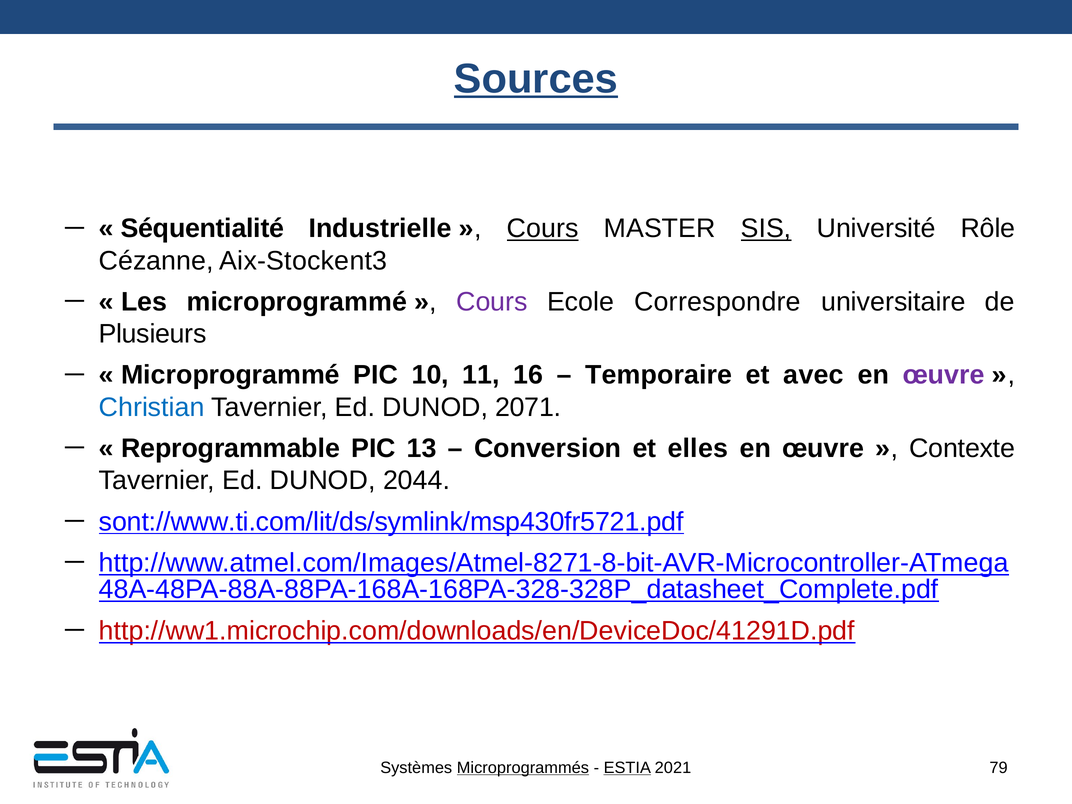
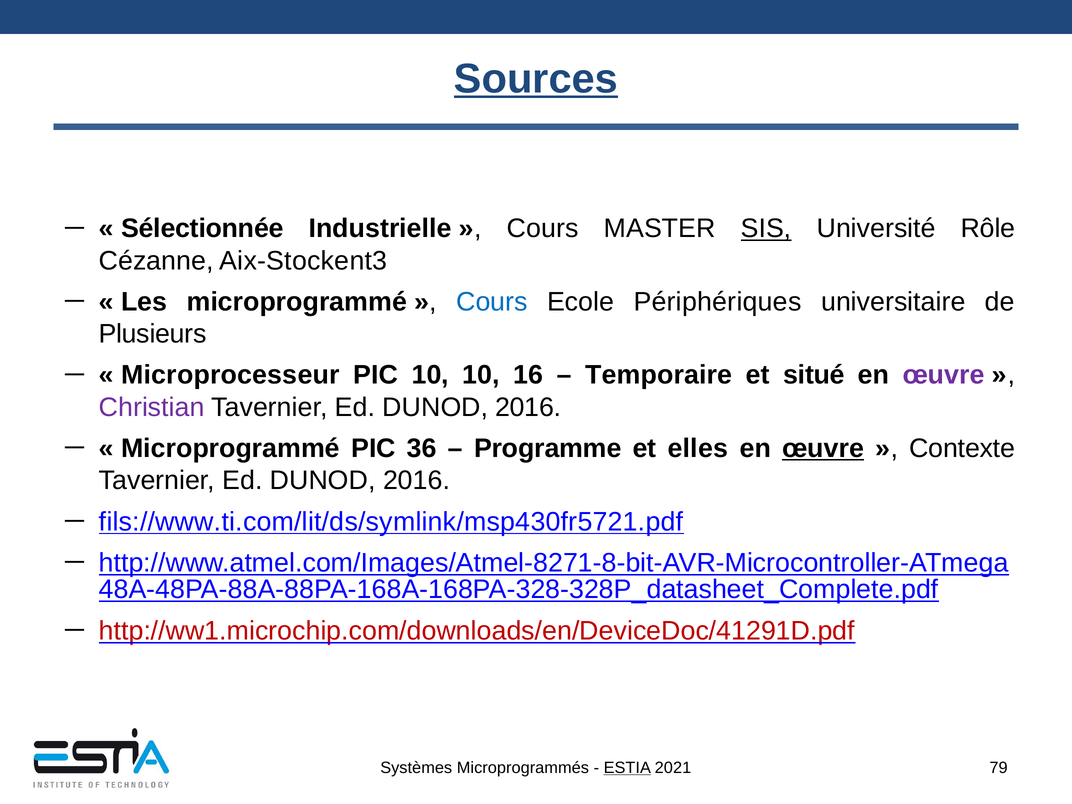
Séquentialité: Séquentialité -> Sélectionnée (202, 229)
Cours underline: present -> none (543, 229)
Cours colour: purple -> blue (492, 302)
Correspondre: Correspondre -> Périphériques (717, 302)
Microprogrammé: Microprogrammé -> Microprocesseur (230, 375)
10 11: 11 -> 10 (481, 375)
avec: avec -> situé (814, 375)
Christian colour: blue -> purple (152, 407)
2071: 2071 -> 2016 (528, 407)
Reprogrammable: Reprogrammable -> Microprogrammé (230, 448)
13: 13 -> 36 (422, 448)
Conversion: Conversion -> Programme (548, 448)
œuvre underline: none -> present (823, 448)
2044: 2044 -> 2016 (417, 481)
sont://www.ti.com/lit/ds/symlink/msp430fr5721.pdf: sont://www.ti.com/lit/ds/symlink/msp430fr5721.pdf -> fils://www.ti.com/lit/ds/symlink/msp430fr5721.pdf (391, 522)
Microprogrammés underline: present -> none (523, 768)
